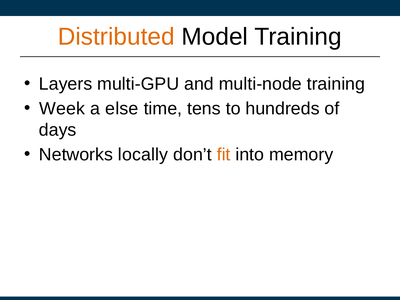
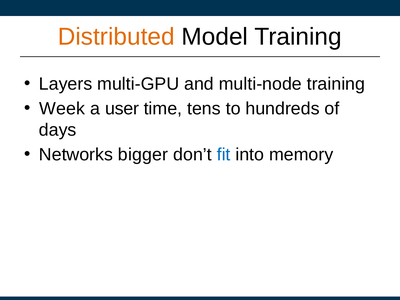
else: else -> user (122, 109)
locally: locally -> bigger (143, 155)
fit colour: orange -> blue (224, 155)
